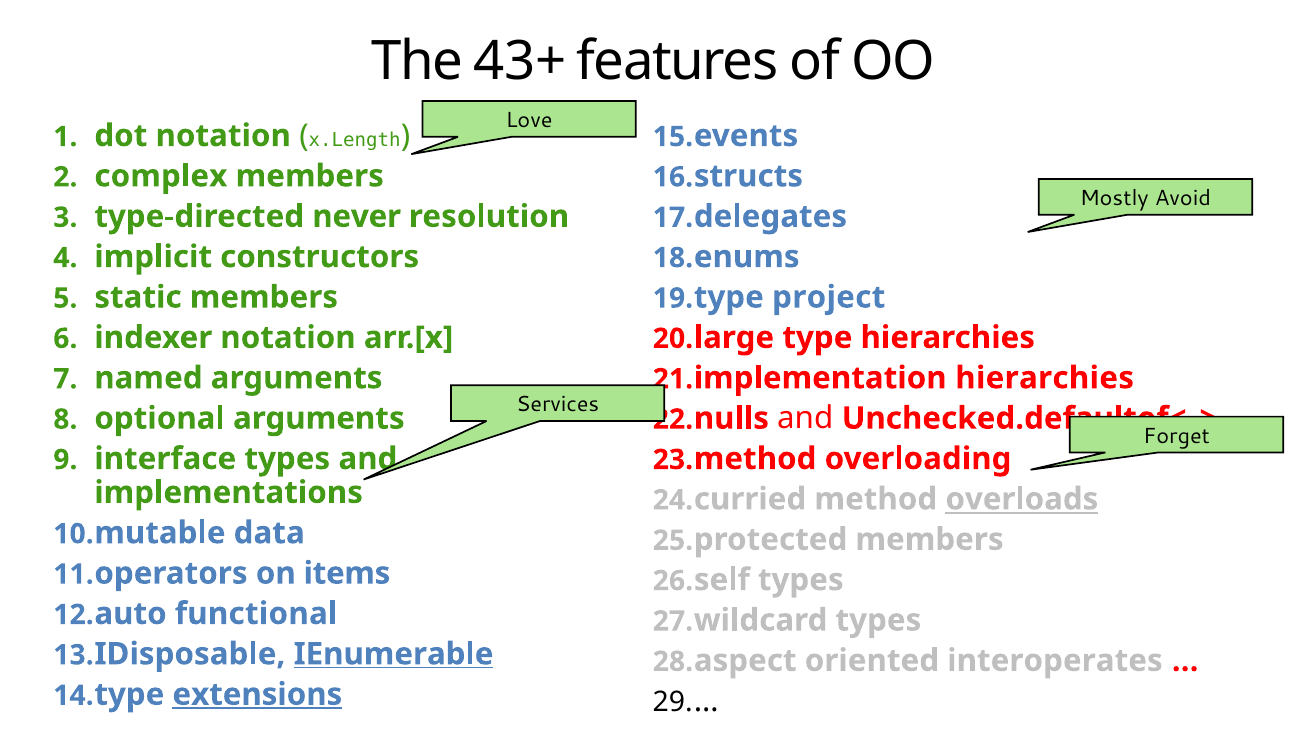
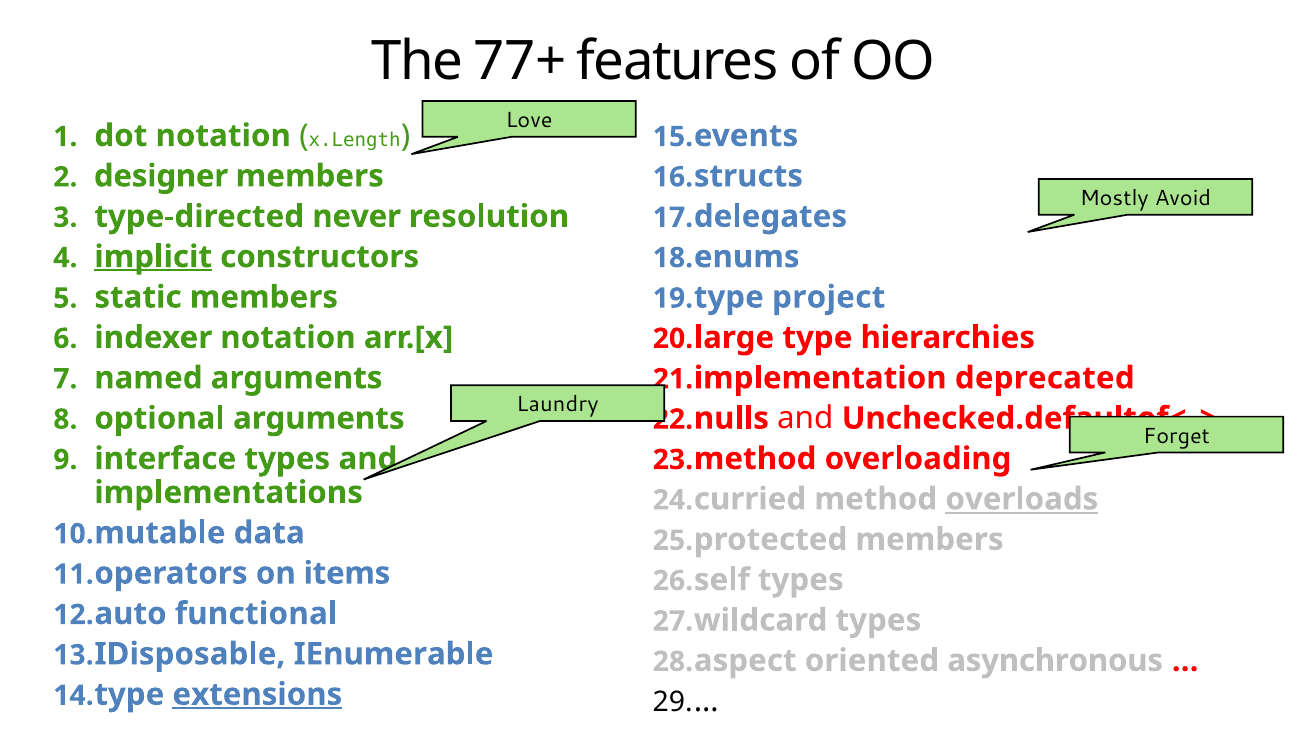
43+: 43+ -> 77+ (520, 61)
complex: complex -> designer (161, 176)
implicit underline: none -> present (153, 257)
hierarchies: hierarchies -> deprecated (1045, 378)
Services: Services -> Laundry (557, 405)
IEnumerable underline: present -> none (393, 654)
interoperates: interoperates -> asynchronous (1055, 661)
